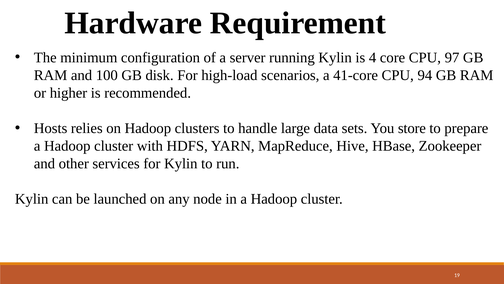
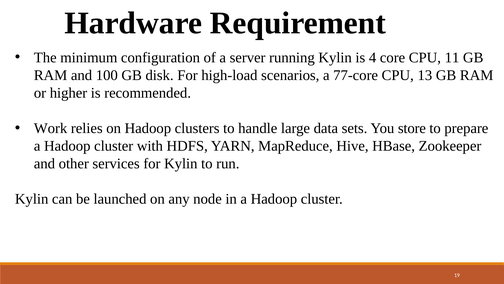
97: 97 -> 11 (452, 57)
41-core: 41-core -> 77-core (356, 75)
94: 94 -> 13 (425, 75)
Hosts: Hosts -> Work (51, 128)
